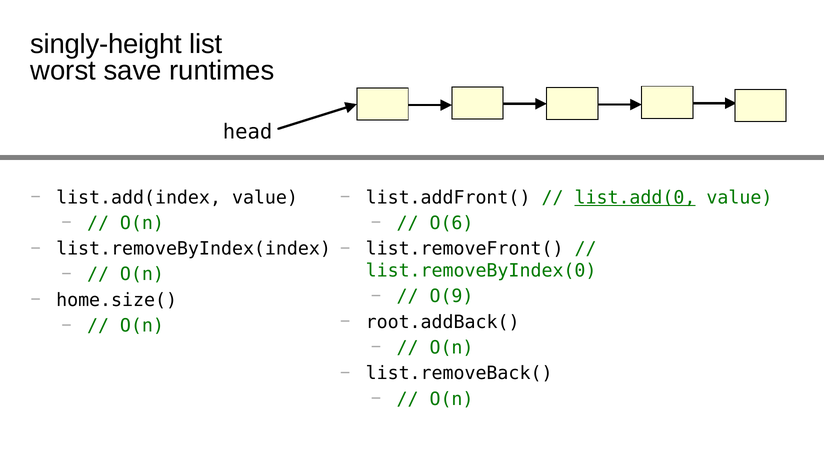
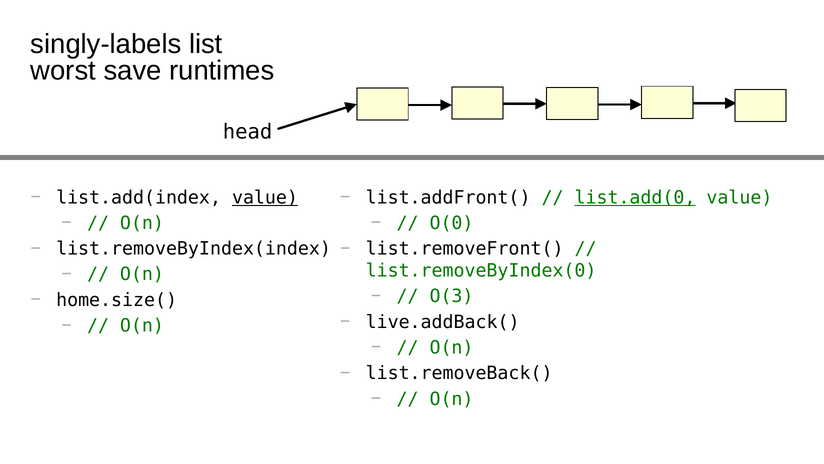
singly-height: singly-height -> singly-labels (106, 44)
value underline: none -> present (265, 197)
O(6: O(6 -> O(0 (452, 223)
O(9: O(9 -> O(3 (452, 296)
root.addBack(: root.addBack( -> live.addBack( (443, 322)
